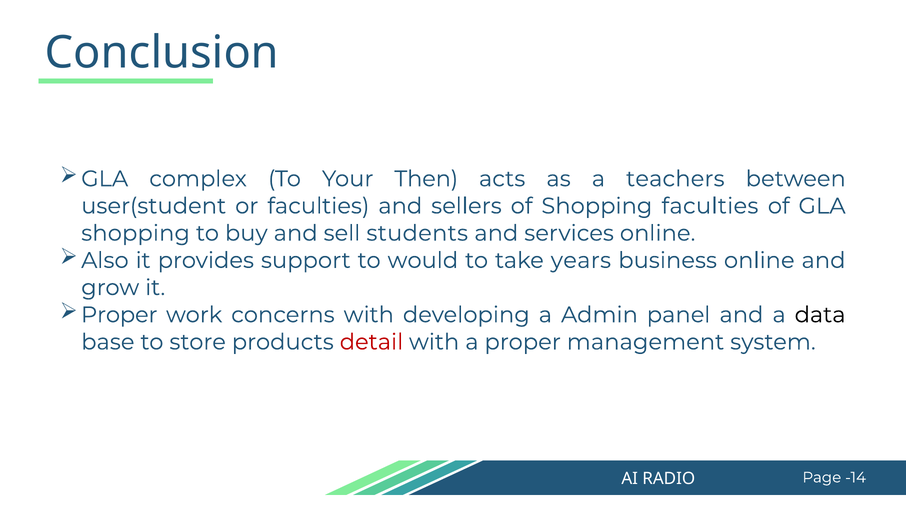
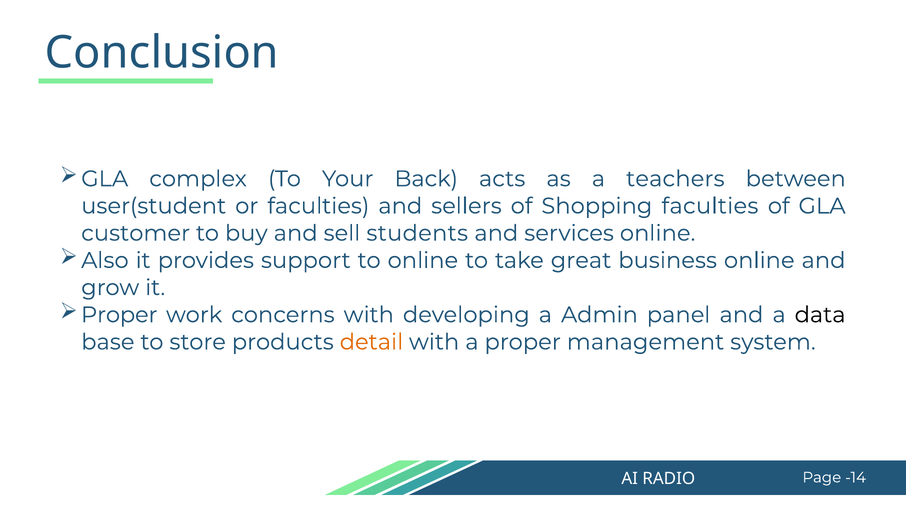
Then: Then -> Back (426, 179)
shopping: shopping -> customer (136, 233)
to would: would -> online (423, 260)
years: years -> great (581, 260)
detail colour: red -> orange (371, 342)
